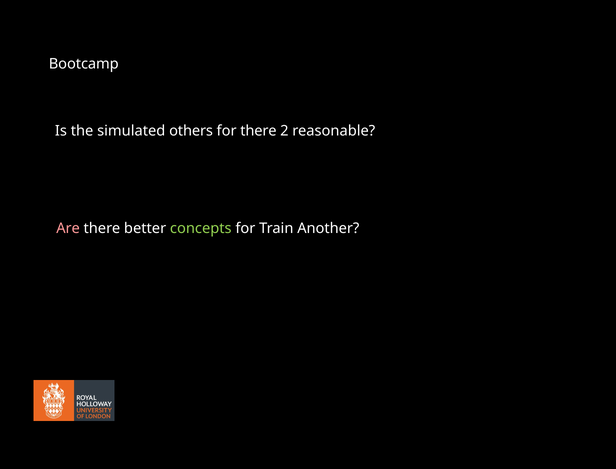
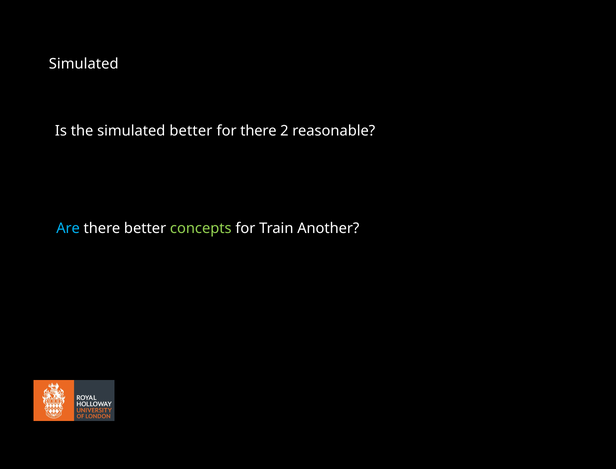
Bootcamp: Bootcamp -> Simulated (84, 64)
simulated others: others -> better (191, 131)
Are colour: pink -> light blue (68, 228)
